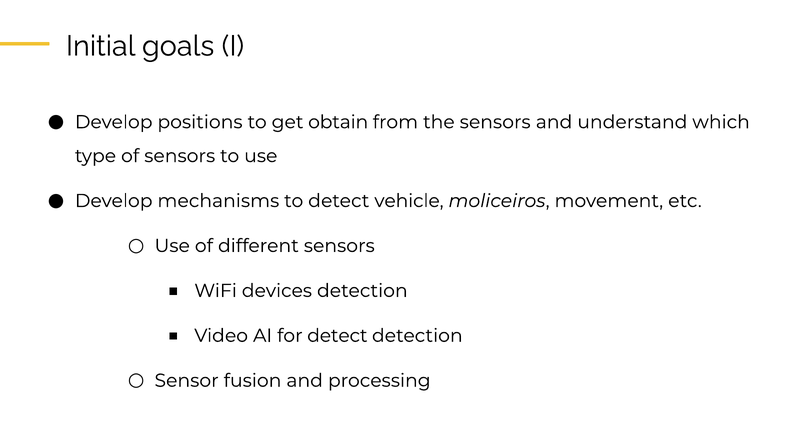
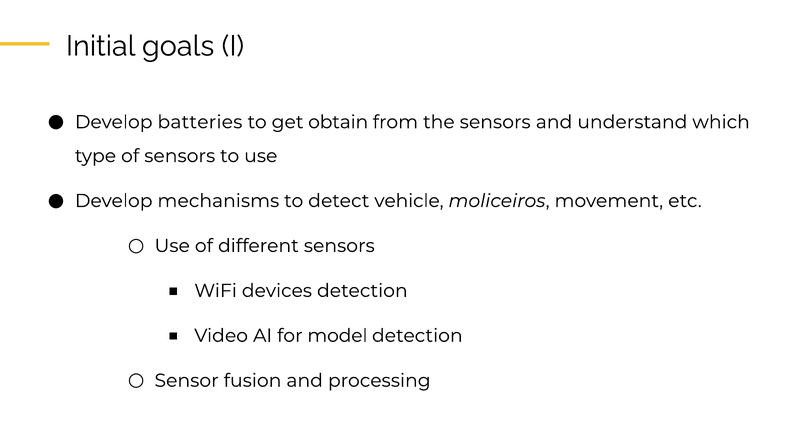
positions: positions -> batteries (200, 122)
for detect: detect -> model (337, 335)
